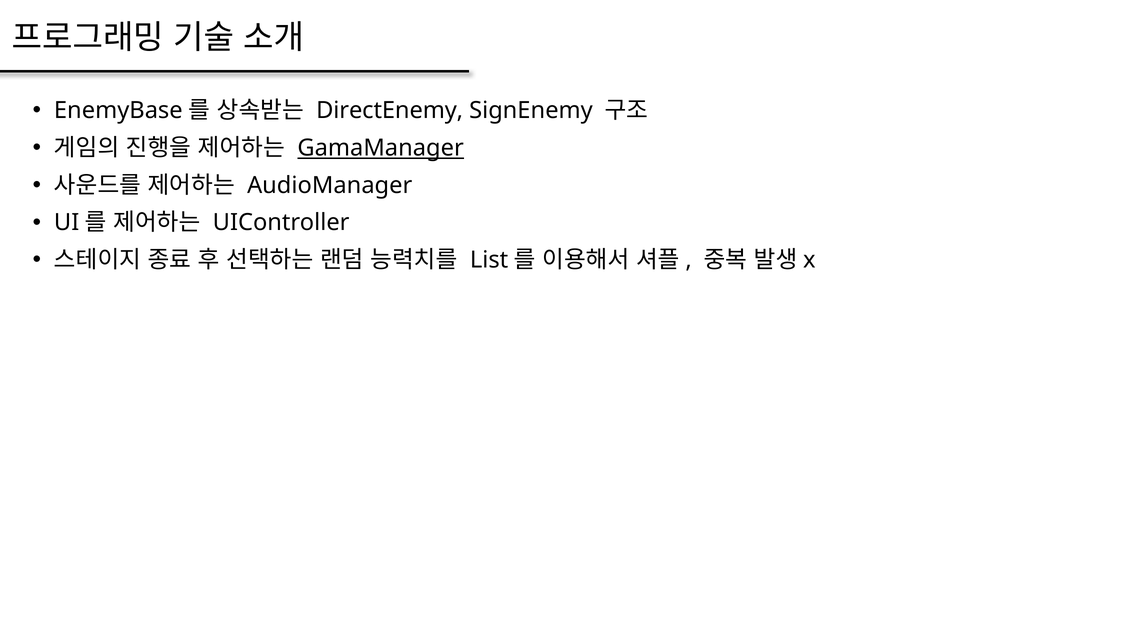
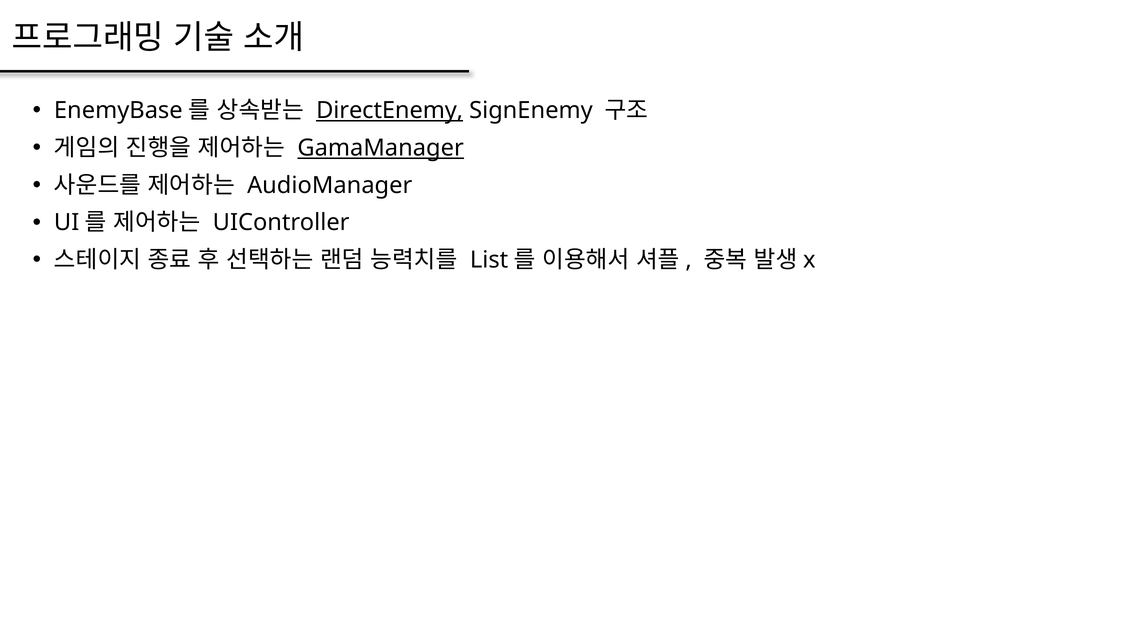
DirectEnemy underline: none -> present (390, 111)
